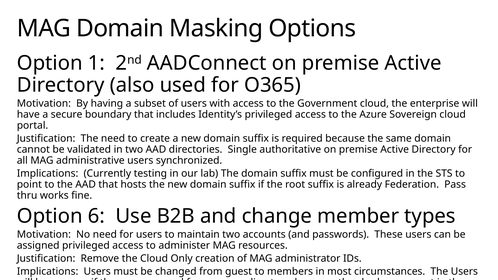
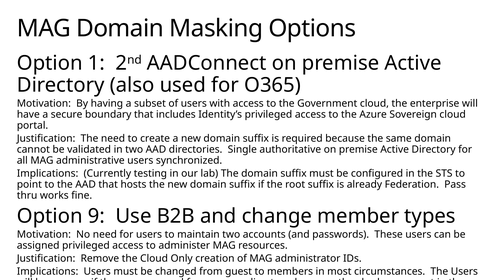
6: 6 -> 9 (96, 216)
